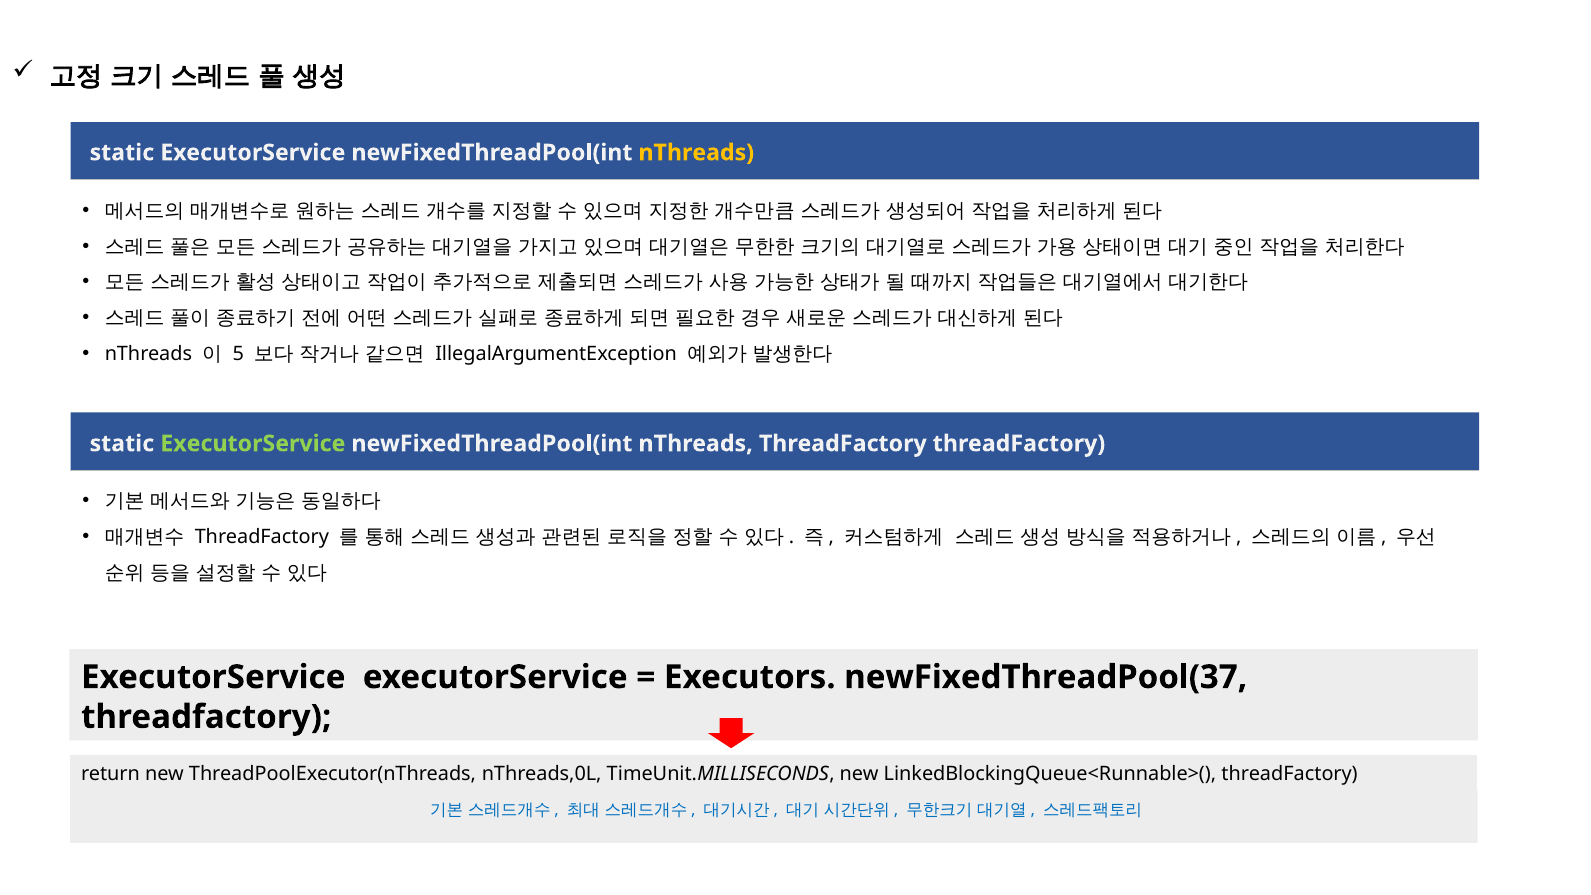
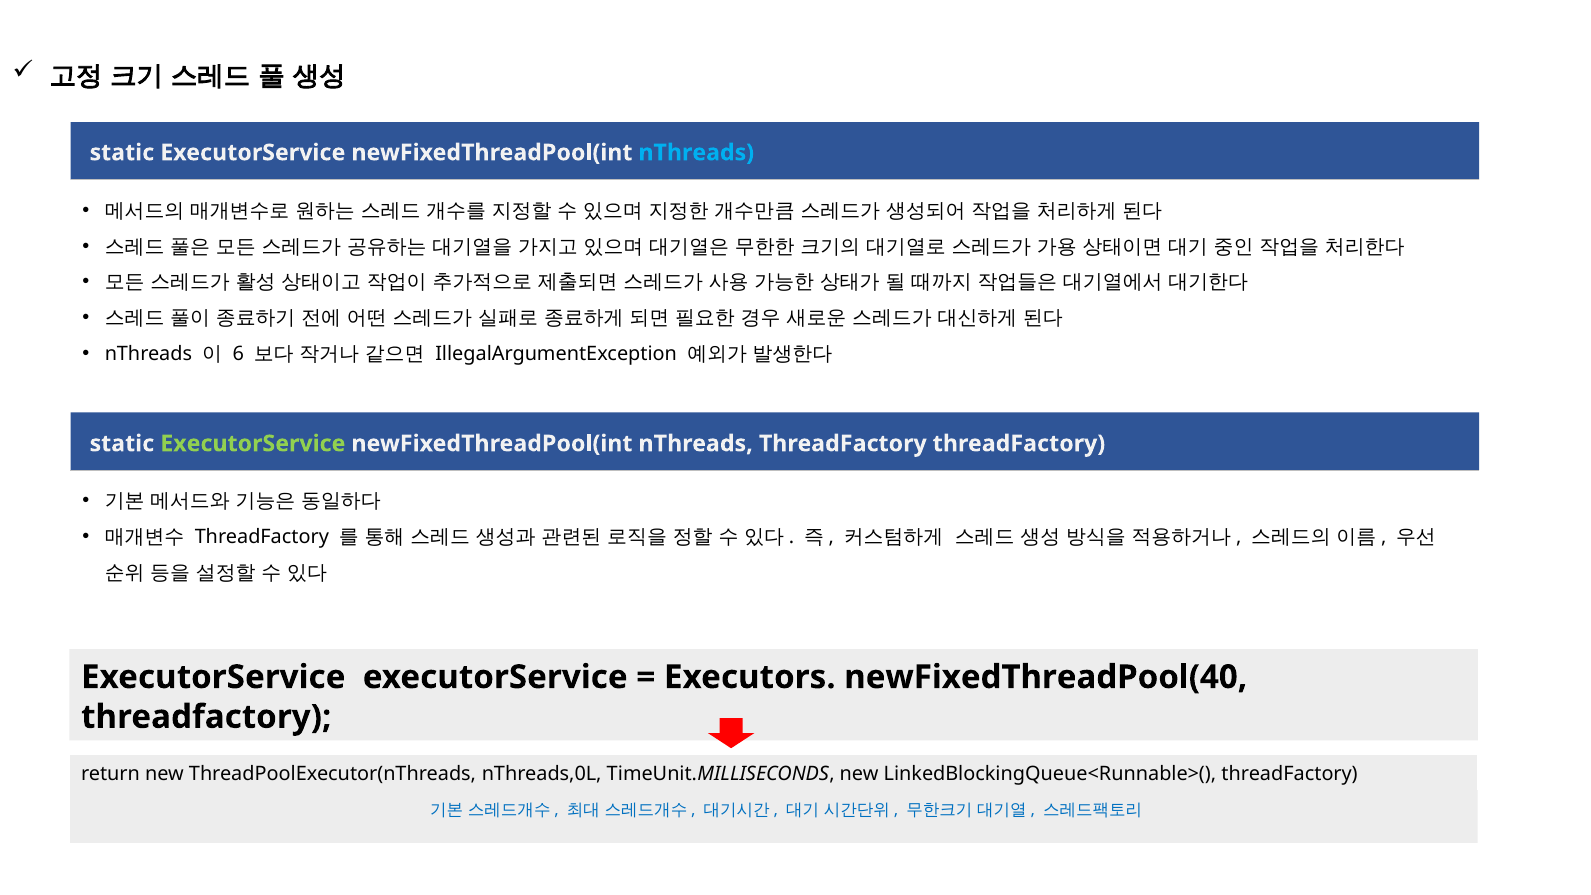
nThreads colour: yellow -> light blue (696, 153)
5: 5 -> 6 (238, 354)
newFixedThreadPool(37: newFixedThreadPool(37 -> newFixedThreadPool(40 (1046, 677)
